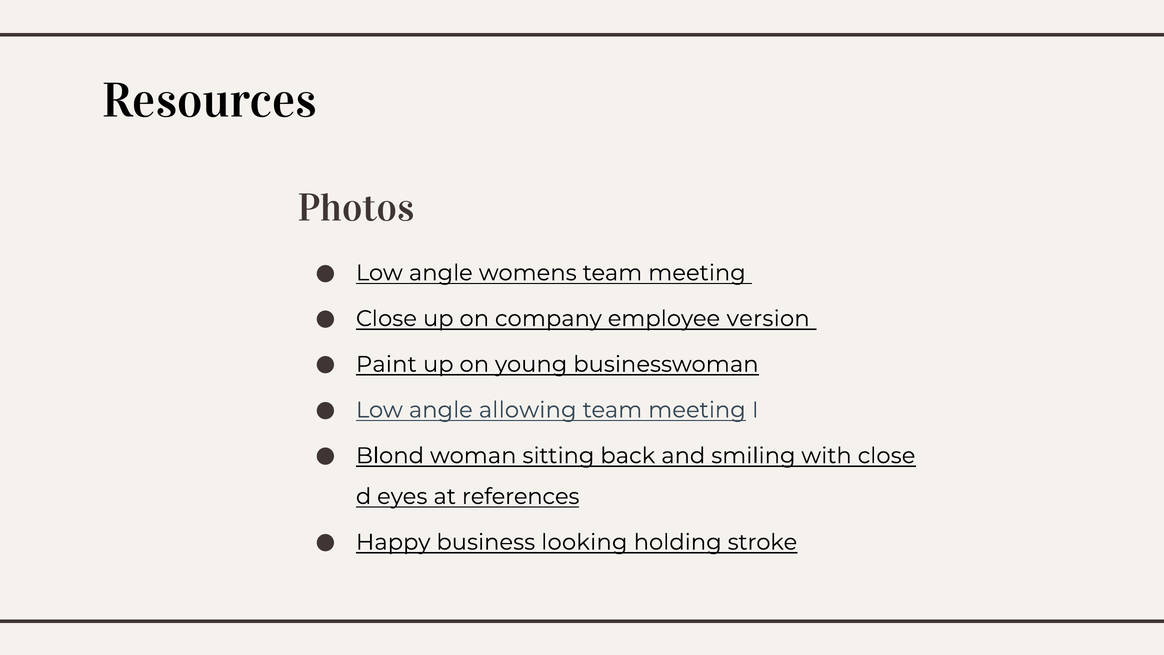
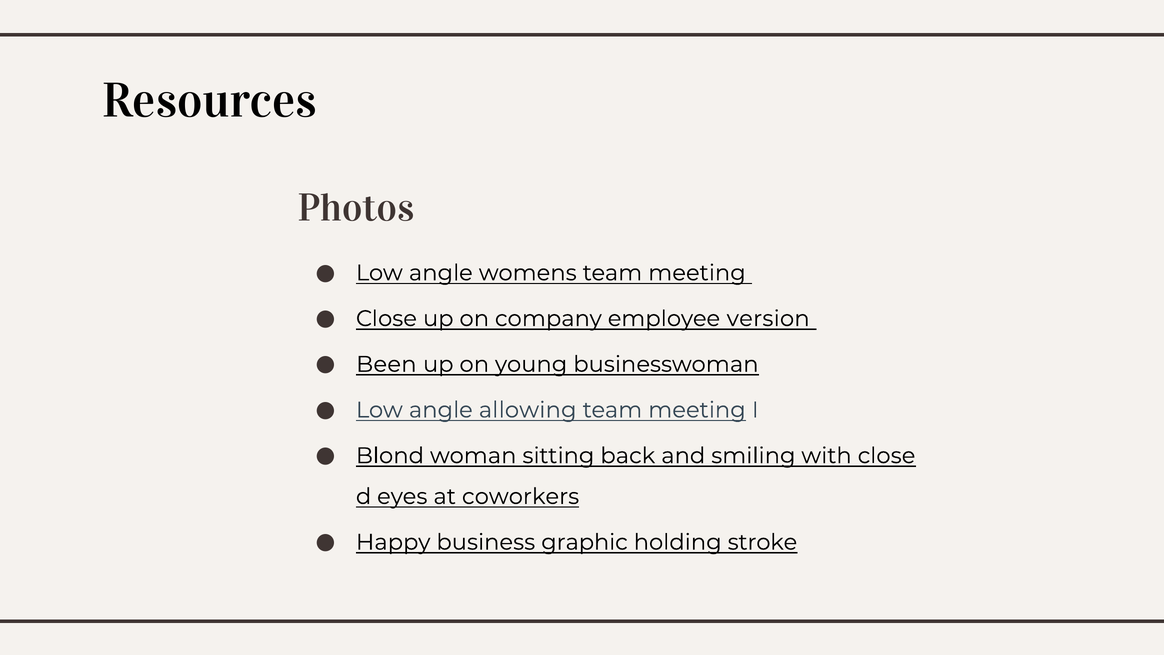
Paint: Paint -> Been (386, 364)
references: references -> coworkers (521, 496)
looking: looking -> graphic (585, 542)
